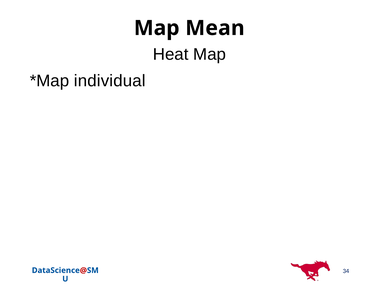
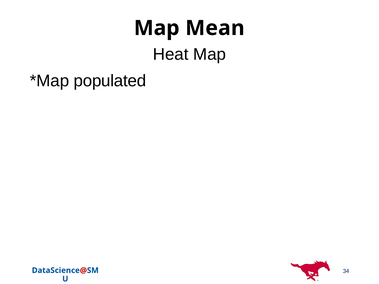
individual: individual -> populated (110, 81)
